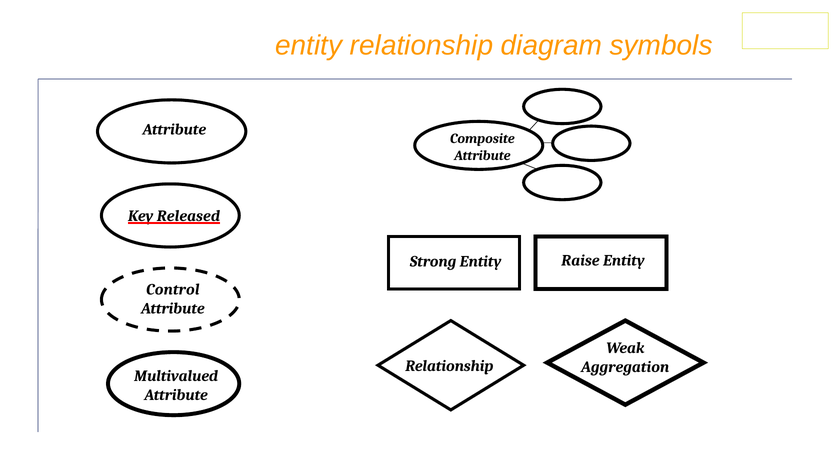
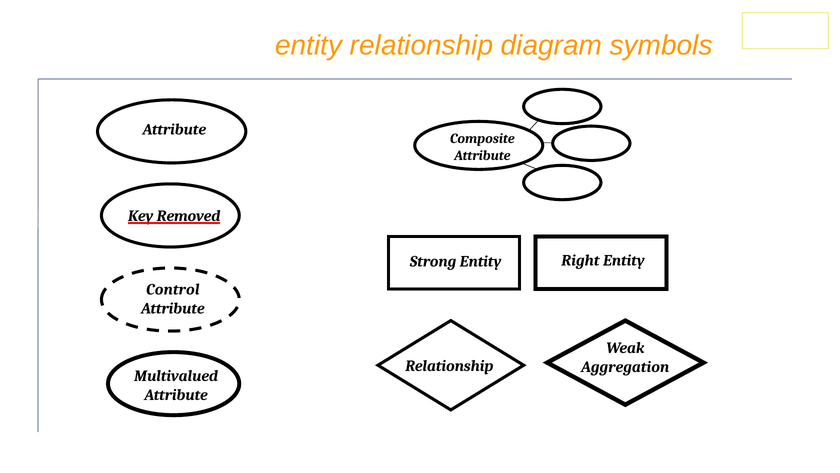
Released: Released -> Removed (189, 216)
Raise: Raise -> Right (580, 260)
